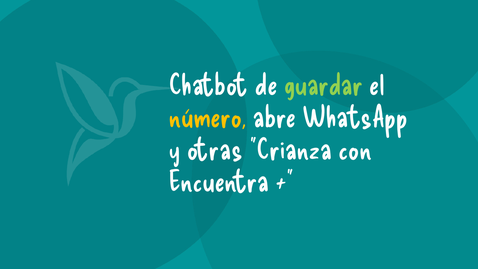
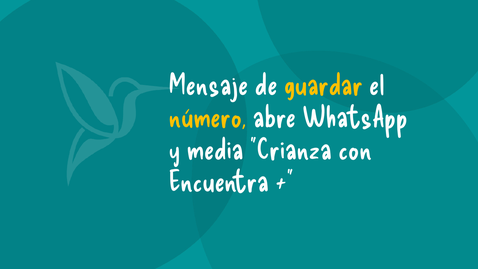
Chatbot: Chatbot -> Mensaje (209, 85)
guardar colour: light green -> yellow (324, 85)
otras: otras -> media (215, 150)
